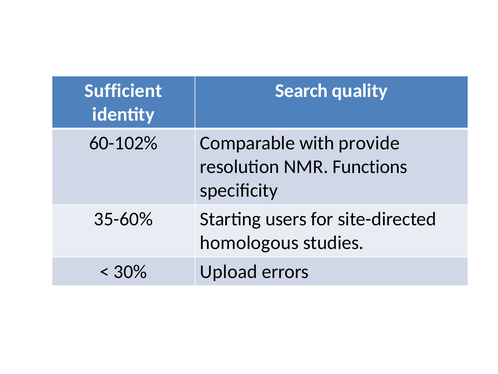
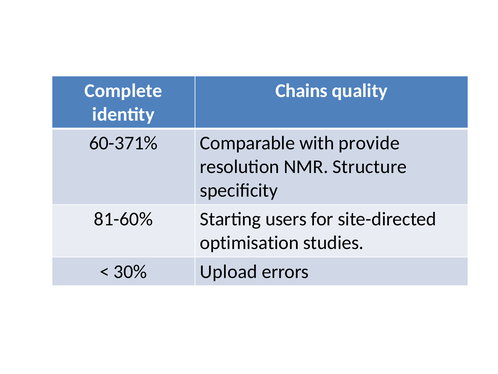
Sufficient: Sufficient -> Complete (123, 91)
Search: Search -> Chains (302, 91)
60-102%: 60-102% -> 60-371% (123, 143)
Functions: Functions -> Structure (370, 167)
35-60%: 35-60% -> 81-60% (123, 219)
homologous: homologous -> optimisation (249, 243)
